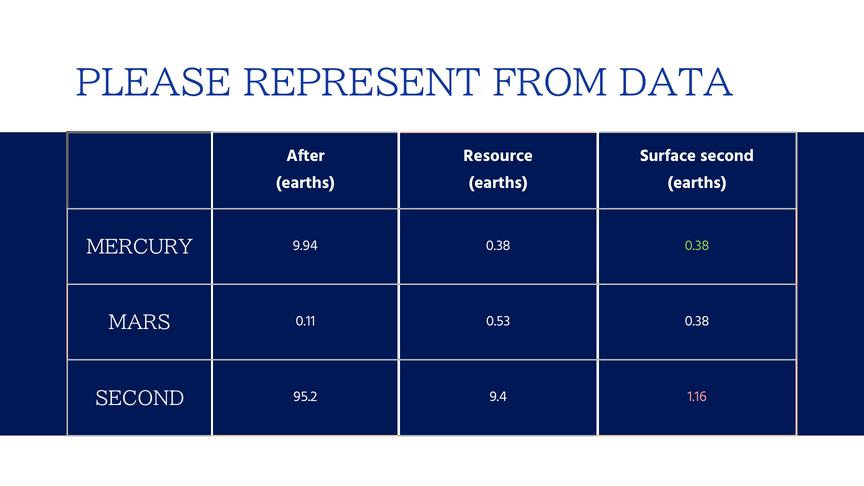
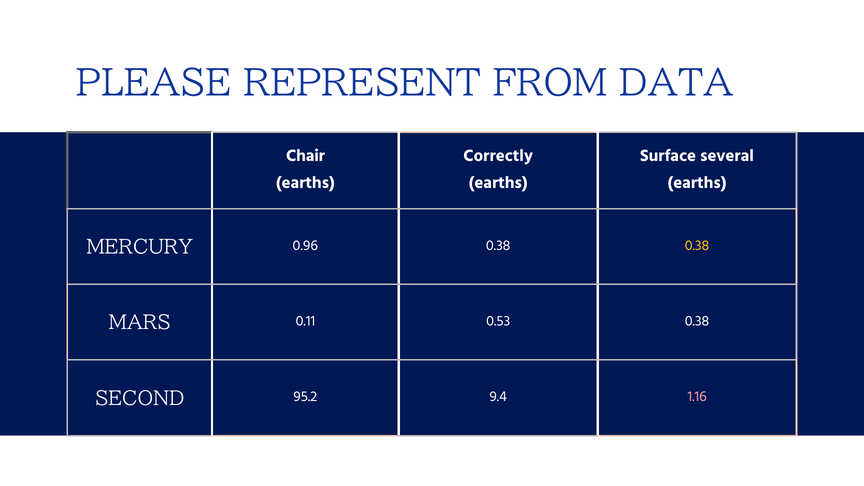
After: After -> Chair (305, 156)
Resource: Resource -> Correctly (498, 156)
Surface second: second -> several (727, 156)
9.94: 9.94 -> 0.96 (305, 245)
0.38 colour: light green -> yellow (697, 245)
